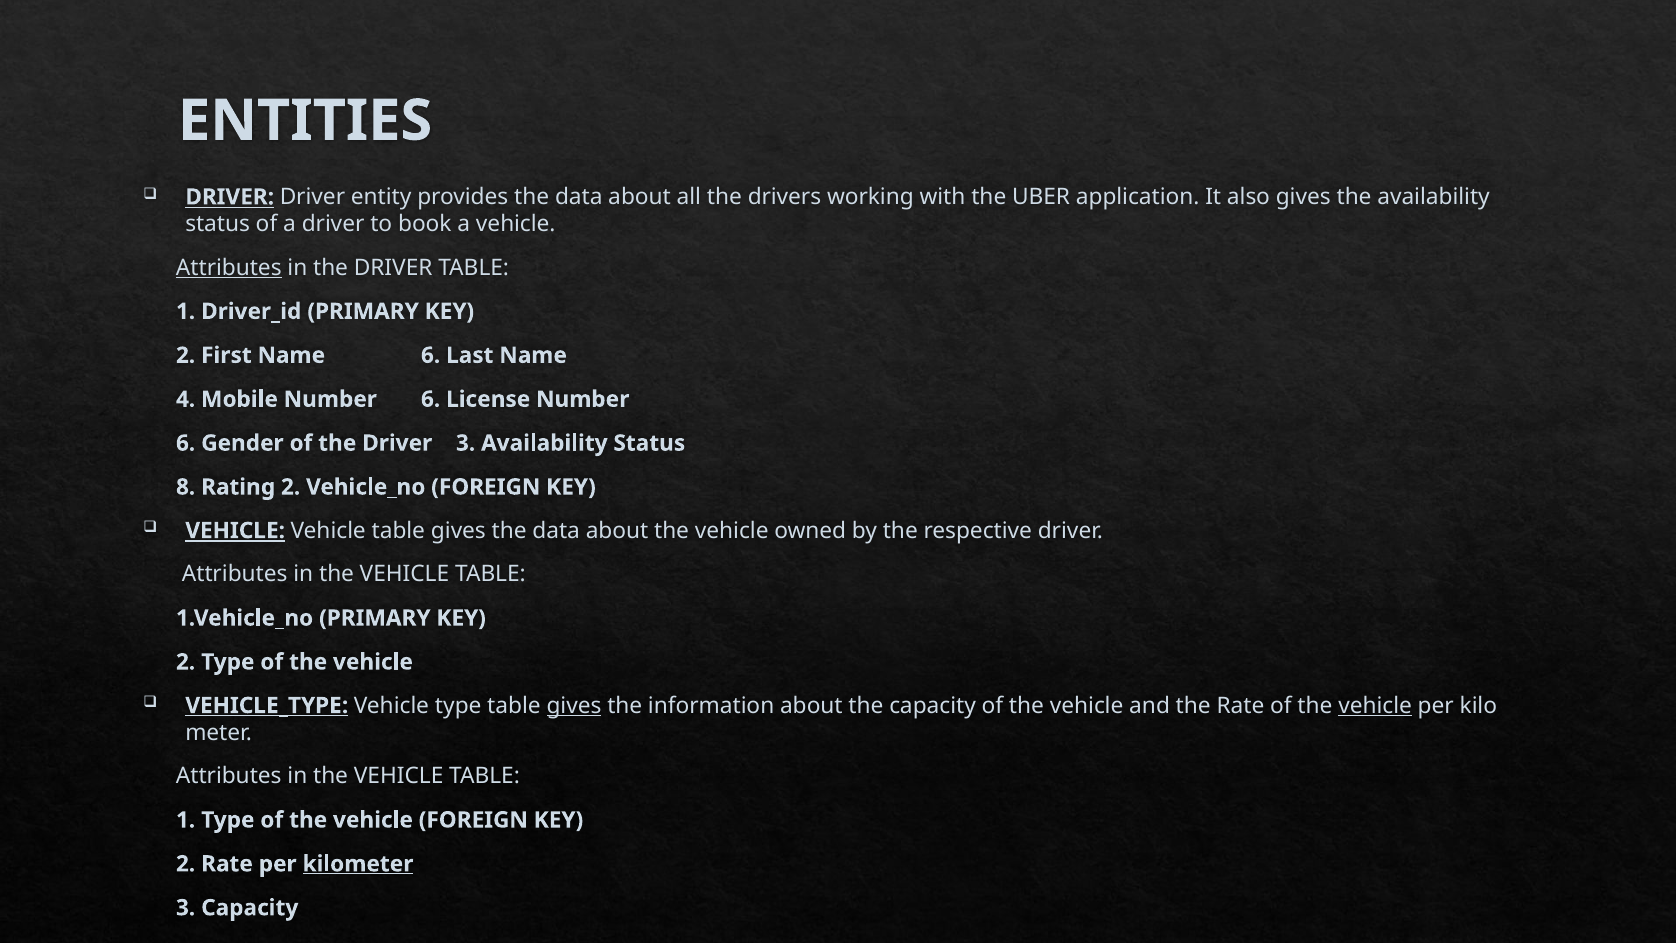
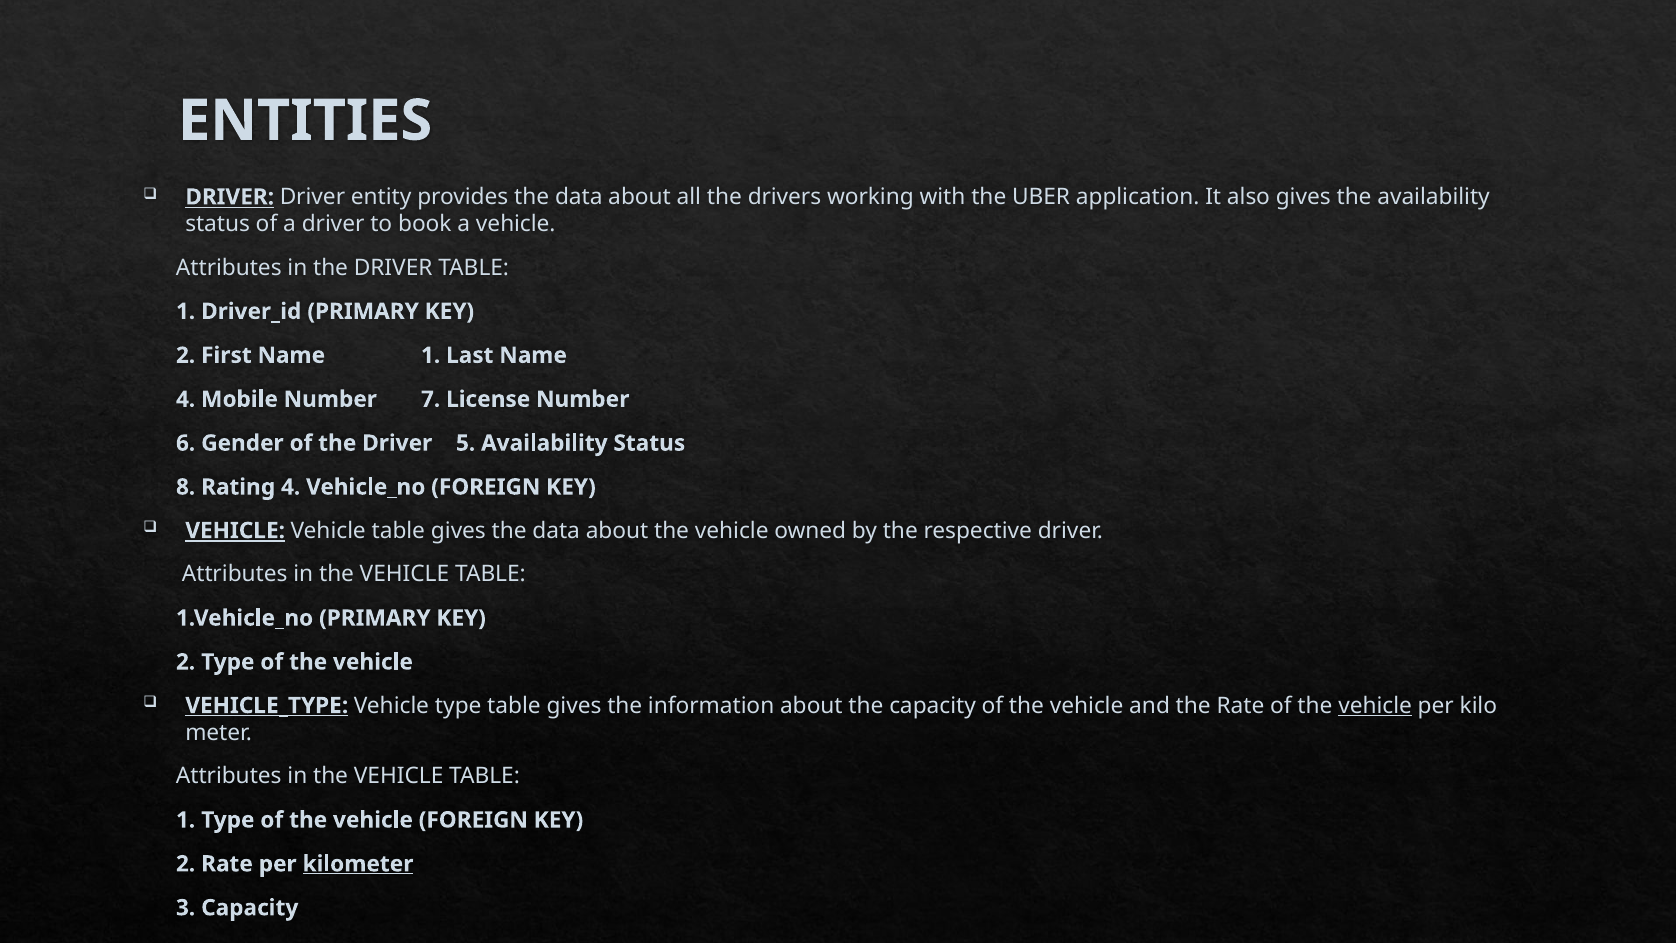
Attributes underline: present -> none (229, 267)
Name 6: 6 -> 1 (431, 355)
Mobile Number 6: 6 -> 7 (431, 399)
Driver 3: 3 -> 5 (466, 443)
Rating 2: 2 -> 4 (291, 487)
gives underline: present -> none (574, 705)
